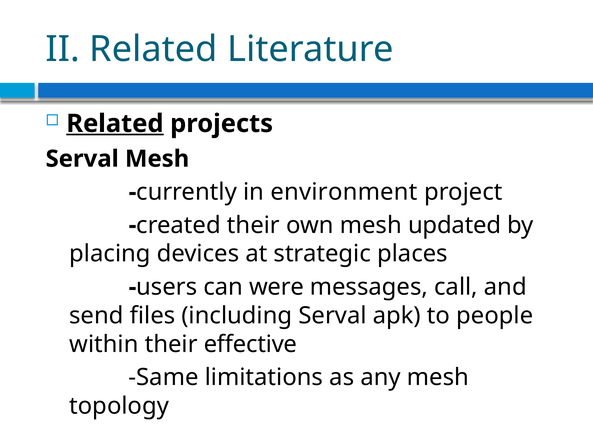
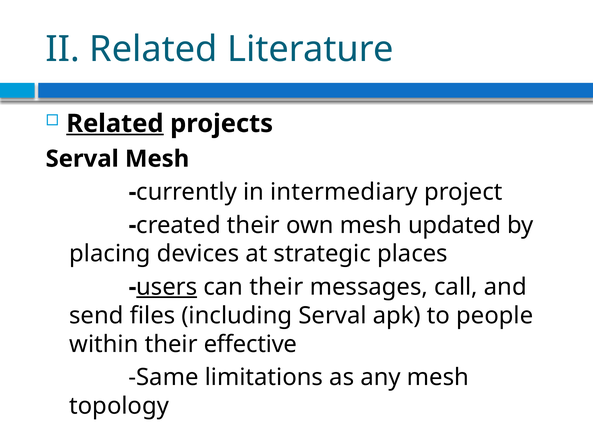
environment: environment -> intermediary (344, 192)
users underline: none -> present (167, 287)
can were: were -> their (276, 287)
